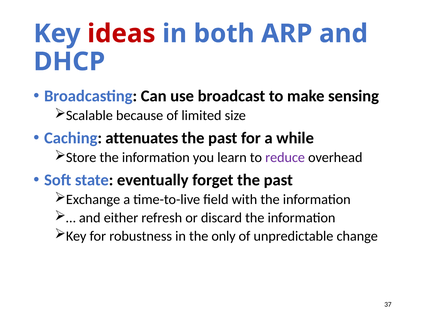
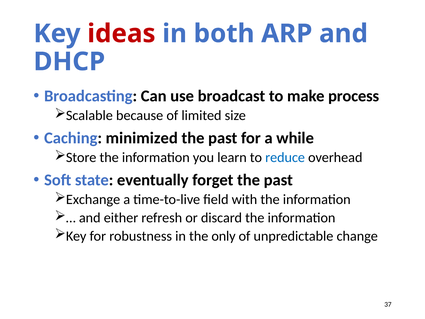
sensing: sensing -> process (354, 96)
attenuates: attenuates -> minimized (142, 138)
reduce colour: purple -> blue (285, 157)
